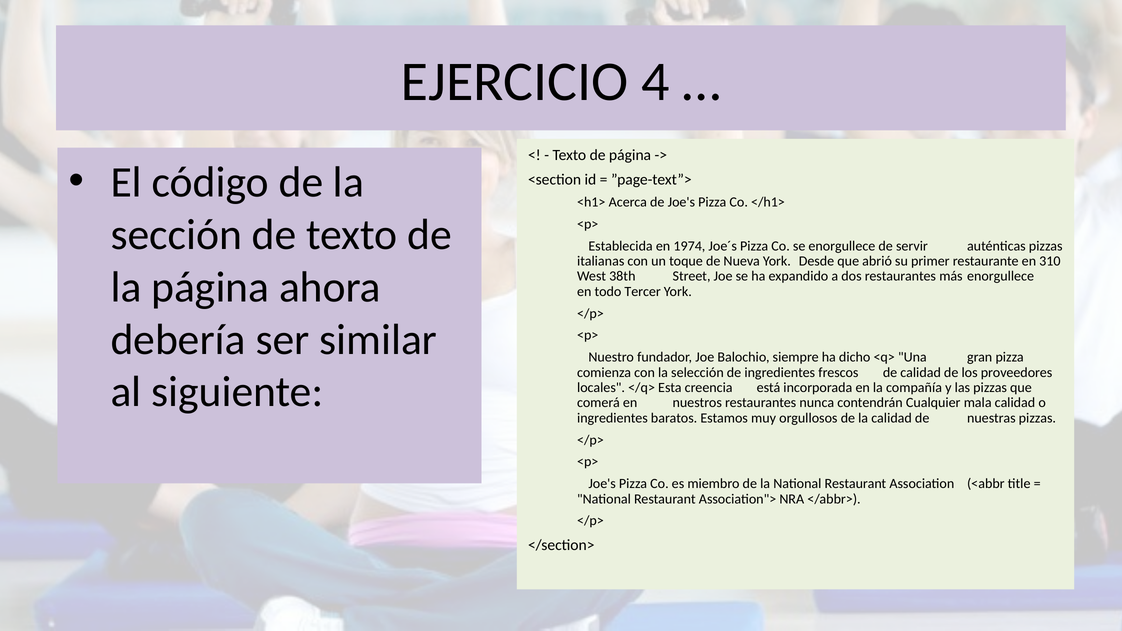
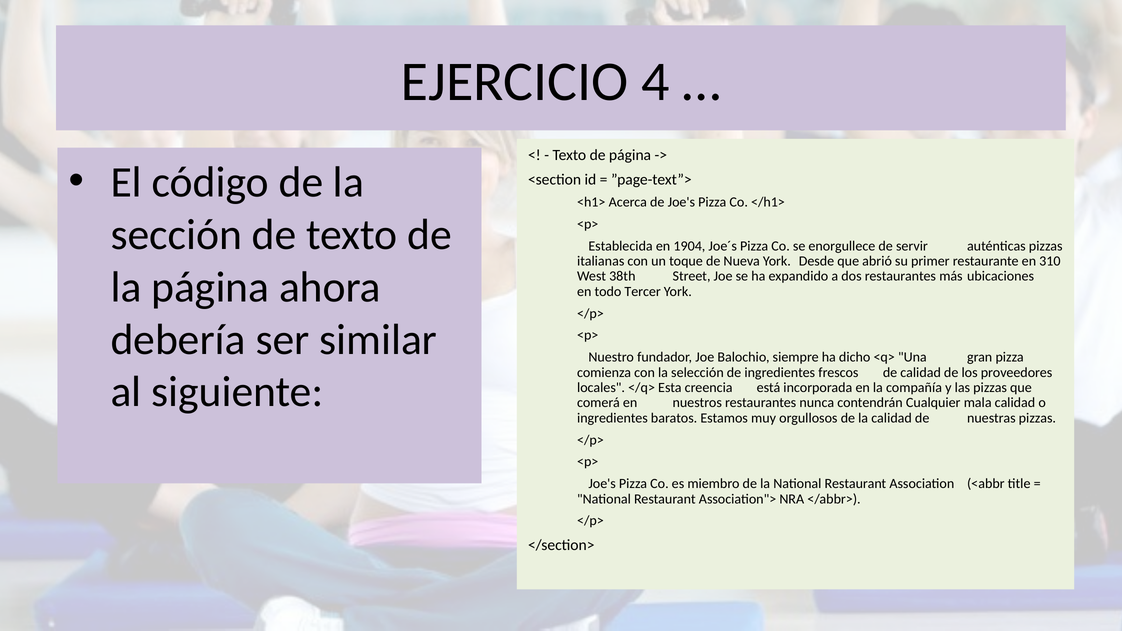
1974: 1974 -> 1904 (689, 246)
más enorgullece: enorgullece -> ubicaciones (1001, 276)
